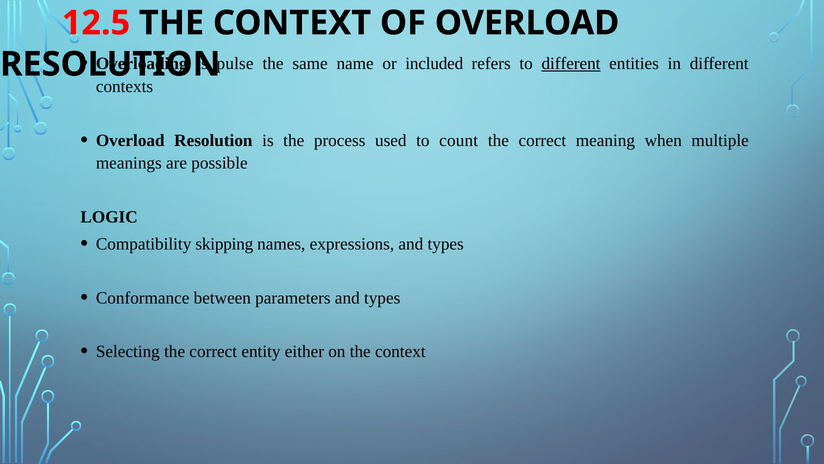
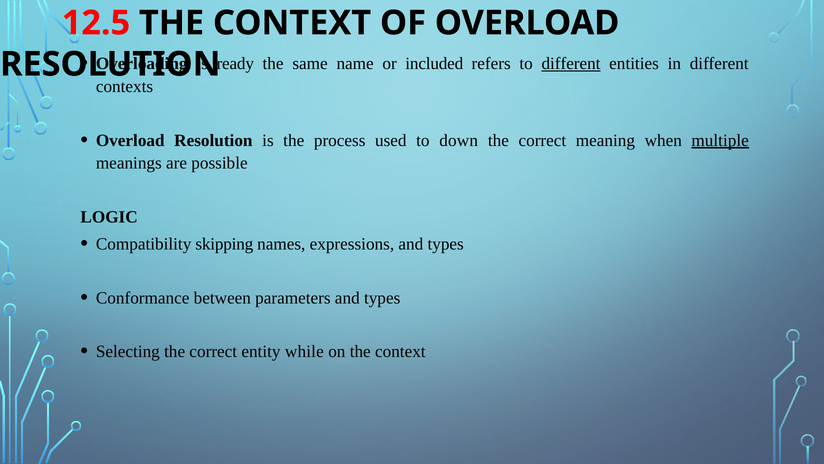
pulse: pulse -> ready (235, 64)
count: count -> down (459, 140)
multiple underline: none -> present (720, 140)
either: either -> while (304, 351)
